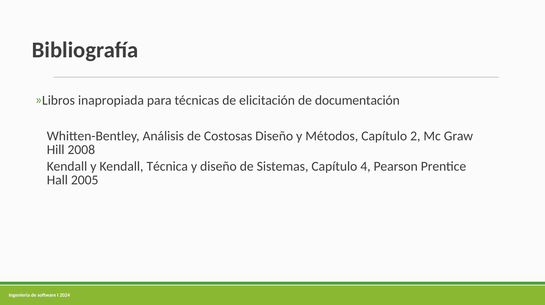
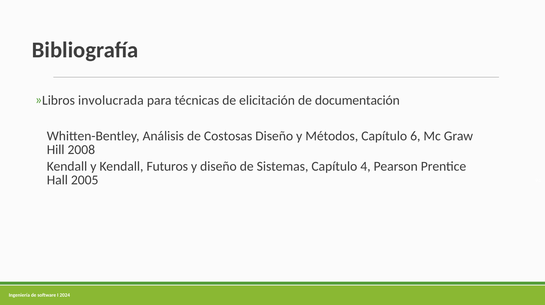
inapropiada: inapropiada -> involucrada (111, 100)
2: 2 -> 6 (415, 136)
Técnica: Técnica -> Futuros (167, 166)
